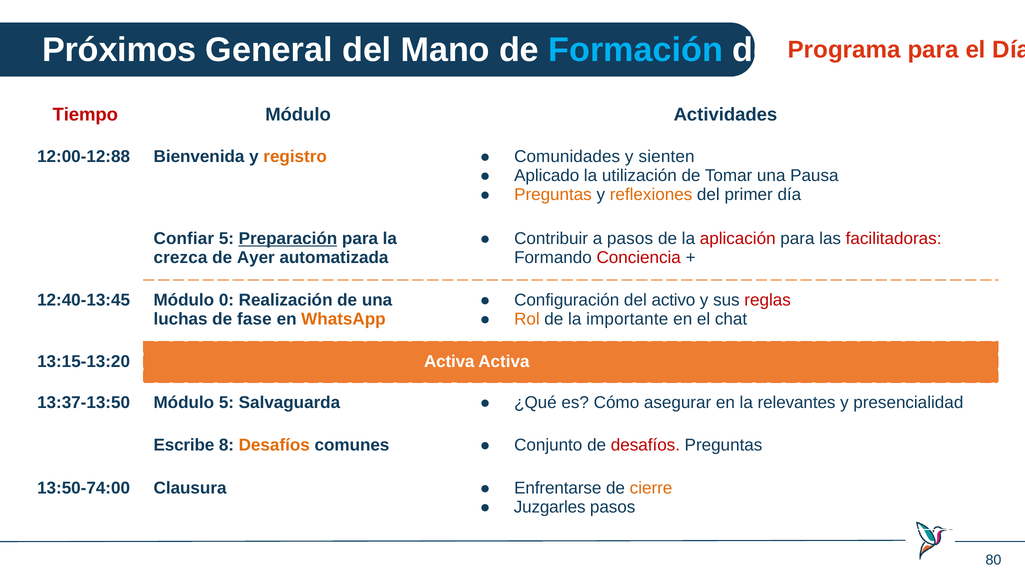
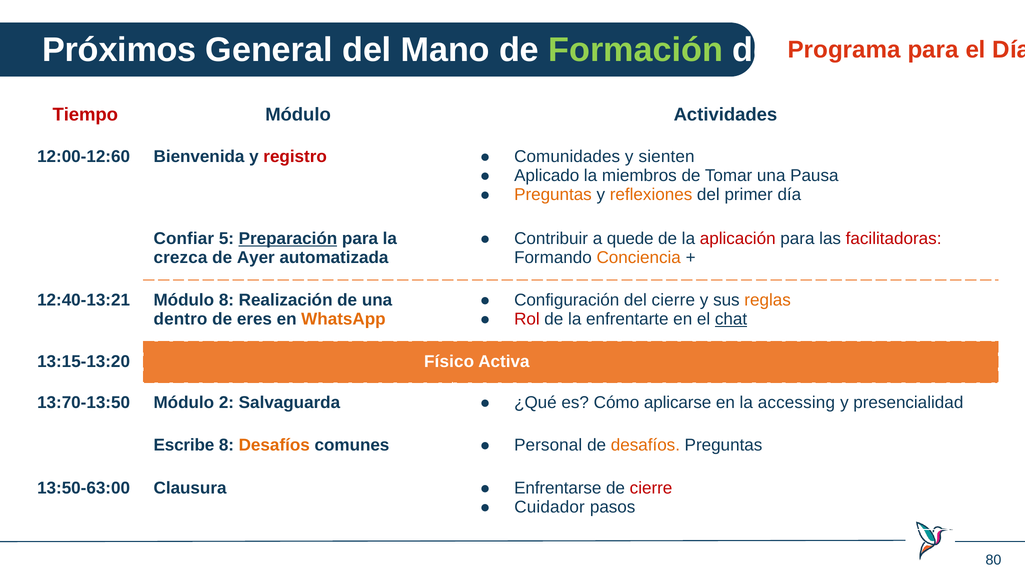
Formación colour: light blue -> light green (636, 50)
12:00-12:88: 12:00-12:88 -> 12:00-12:60 (84, 156)
registro colour: orange -> red (295, 156)
utilización: utilización -> miembros (639, 176)
a pasos: pasos -> quede (630, 238)
Conciencia colour: red -> orange (639, 258)
12:40-13:45: 12:40-13:45 -> 12:40-13:21 (84, 300)
Módulo 0: 0 -> 8 (226, 300)
del activo: activo -> cierre (673, 300)
reglas colour: red -> orange (768, 300)
Rol colour: orange -> red (527, 319)
importante: importante -> enfrentarte (627, 319)
chat underline: none -> present (731, 319)
luchas: luchas -> dentro (180, 319)
fase: fase -> eres (254, 319)
13:15-13:20 Activa: Activa -> Físico (449, 361)
13:37-13:50: 13:37-13:50 -> 13:70-13:50 (84, 402)
Módulo 5: 5 -> 2 (226, 402)
asegurar: asegurar -> aplicarse (678, 402)
relevantes: relevantes -> accessing (796, 402)
Conjunto: Conjunto -> Personal (548, 445)
desafíos colour: red -> orange (645, 445)
13:50-74:00: 13:50-74:00 -> 13:50-63:00 (84, 488)
cierre colour: orange -> red (651, 488)
Juzgarles: Juzgarles -> Cuidador (550, 507)
